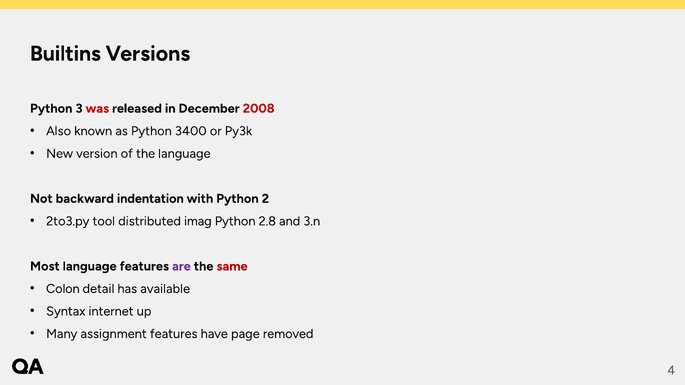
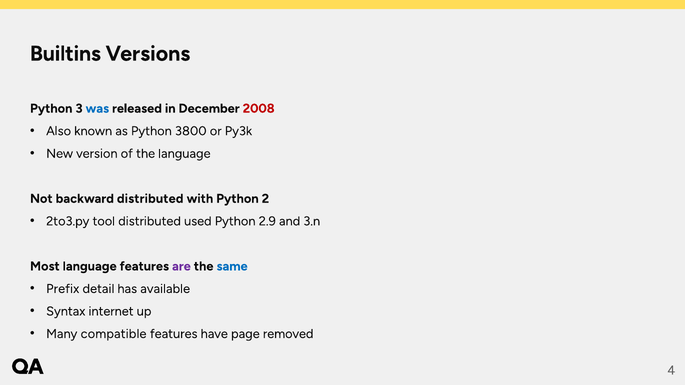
was colour: red -> blue (97, 109)
3400: 3400 -> 3800 (191, 131)
backward indentation: indentation -> distributed (150, 199)
imag: imag -> used (198, 221)
2.8: 2.8 -> 2.9 (267, 221)
same colour: red -> blue (232, 266)
Colon: Colon -> Prefix (63, 289)
assignment: assignment -> compatible (114, 334)
